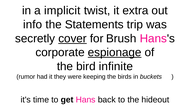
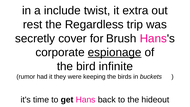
implicit: implicit -> include (62, 11)
info: info -> rest (33, 24)
Statements: Statements -> Regardless (94, 24)
cover underline: present -> none (73, 38)
